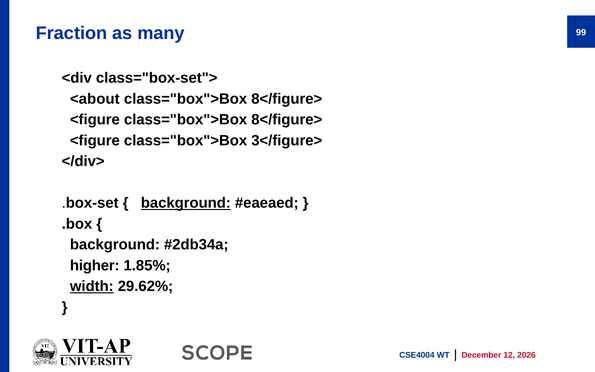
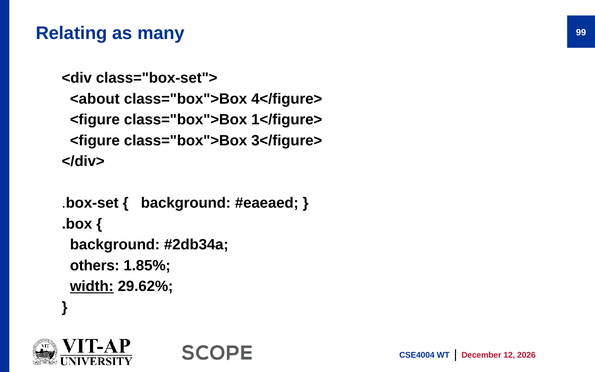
Fraction: Fraction -> Relating (71, 33)
8</figure>: 8</figure> -> 4</figure> (287, 99)
<figure class="box">Box 8</figure>: 8</figure> -> 1</figure> (287, 120)
background underline: present -> none (186, 203)
higher: higher -> others (95, 265)
